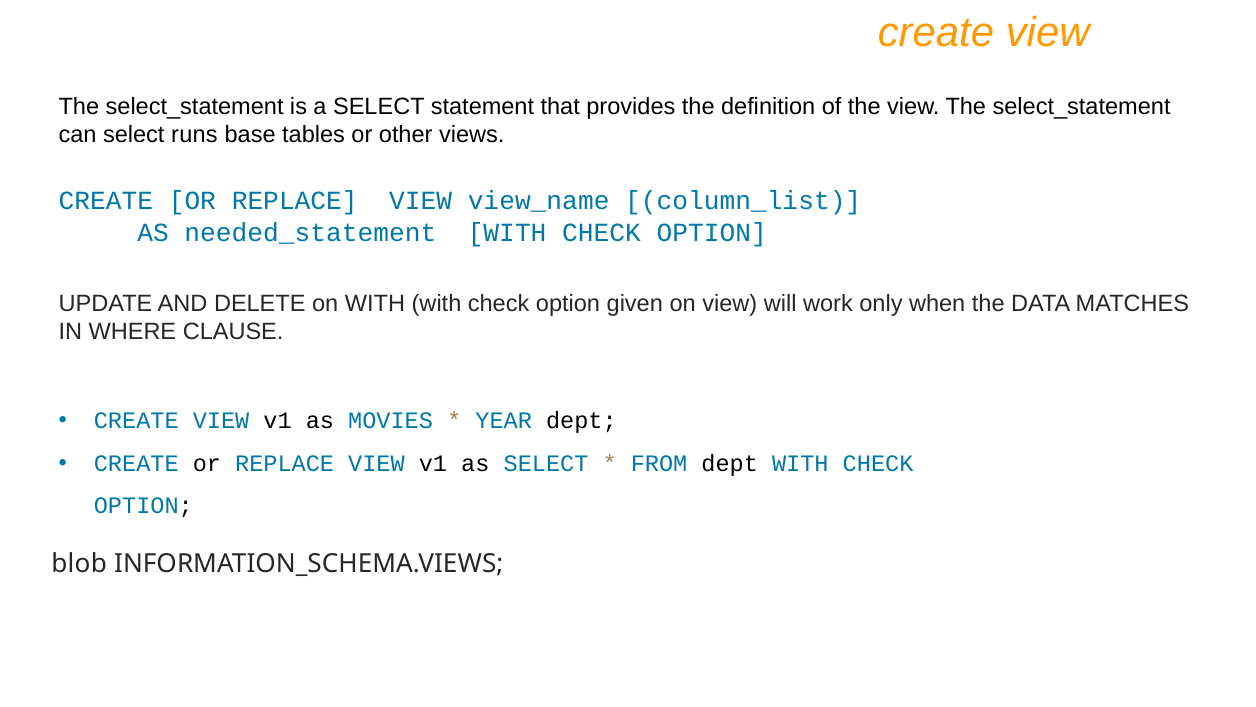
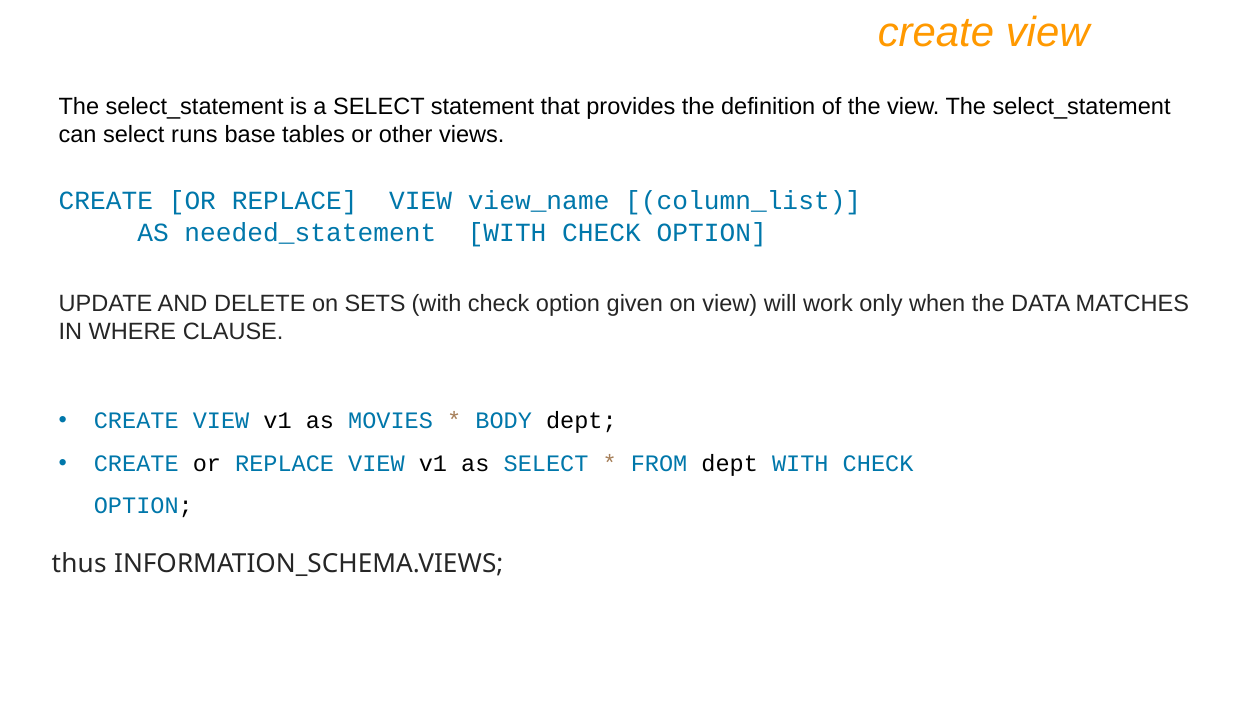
on WITH: WITH -> SETS (375, 303)
YEAR: YEAR -> BODY (504, 421)
blob: blob -> thus (79, 564)
